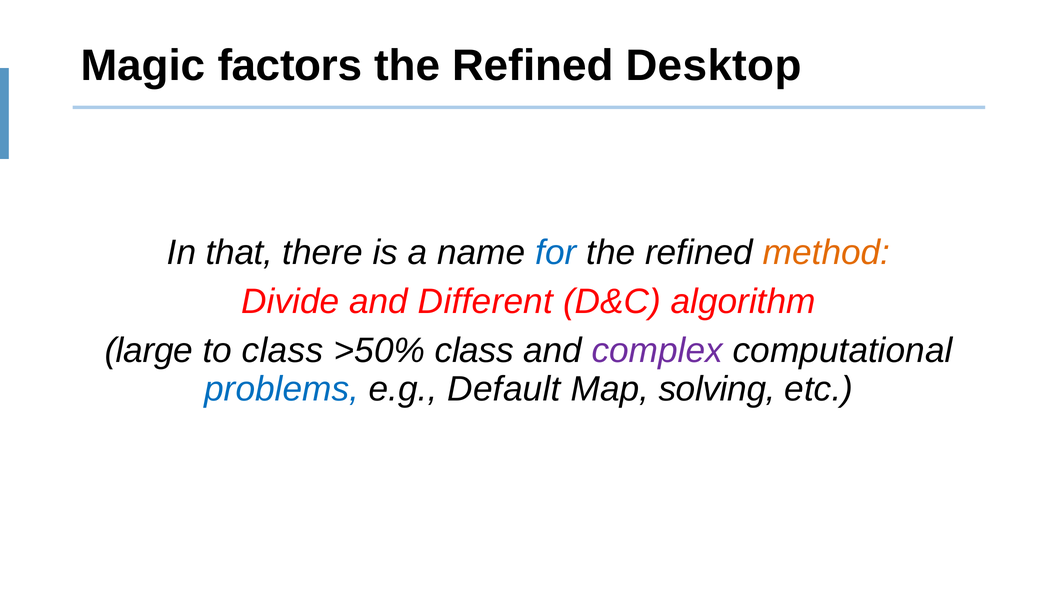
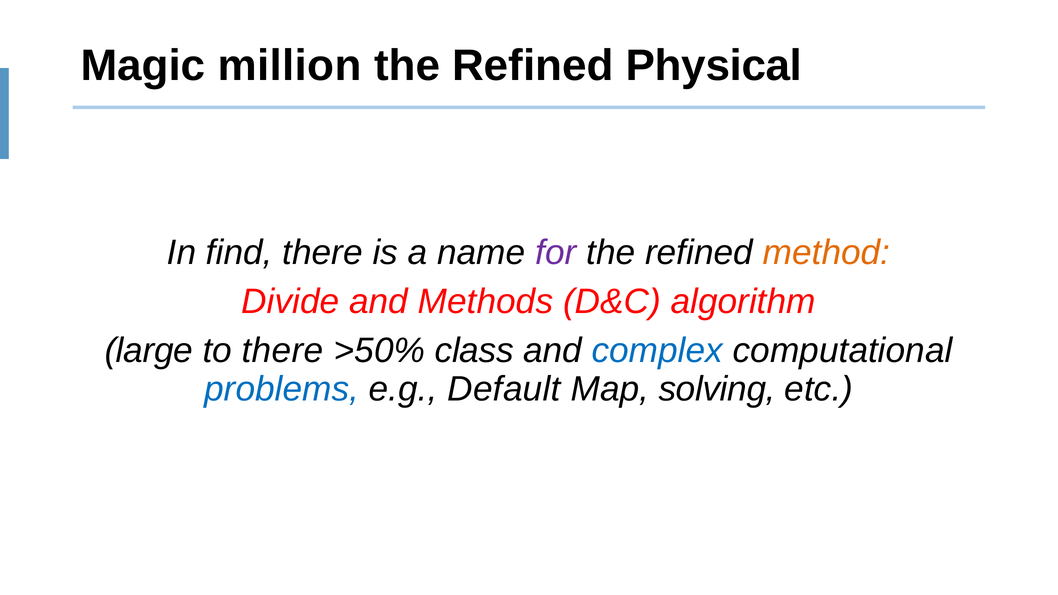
factors: factors -> million (290, 66)
Desktop: Desktop -> Physical (714, 66)
that: that -> find (239, 253)
for colour: blue -> purple (556, 253)
Different: Different -> Methods (486, 302)
to class: class -> there (283, 351)
complex colour: purple -> blue (657, 351)
